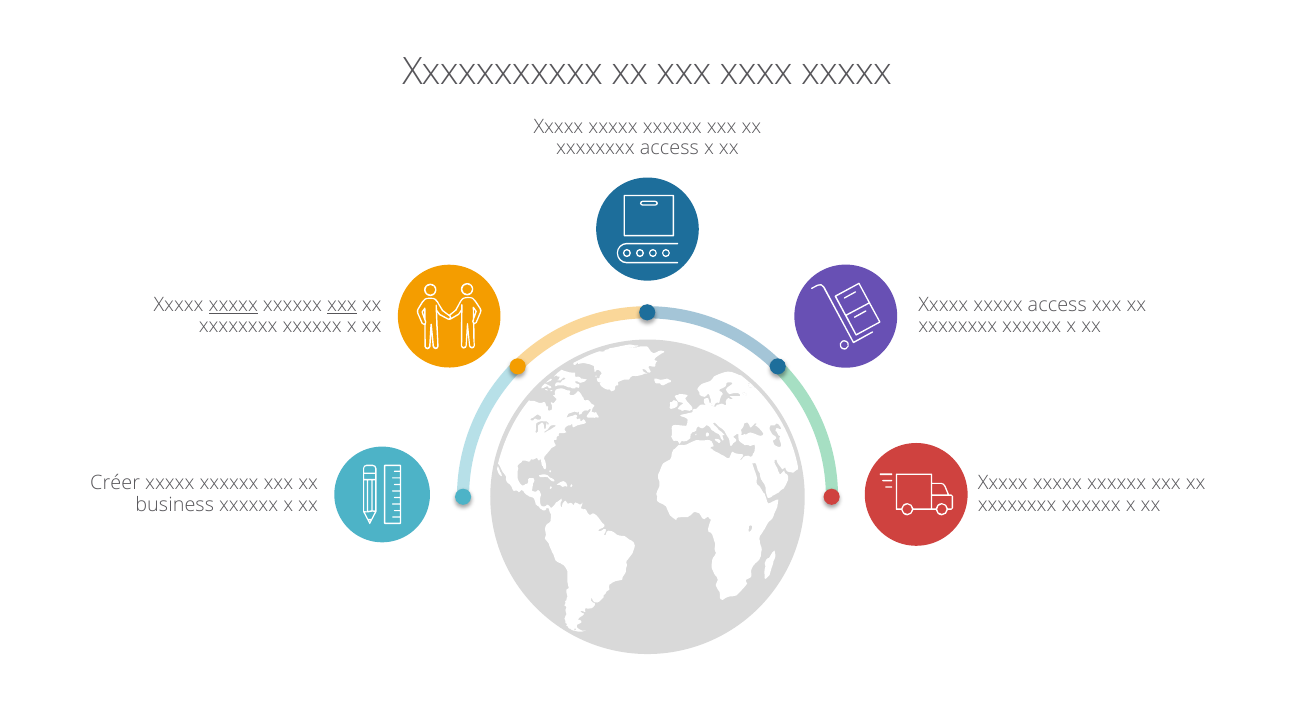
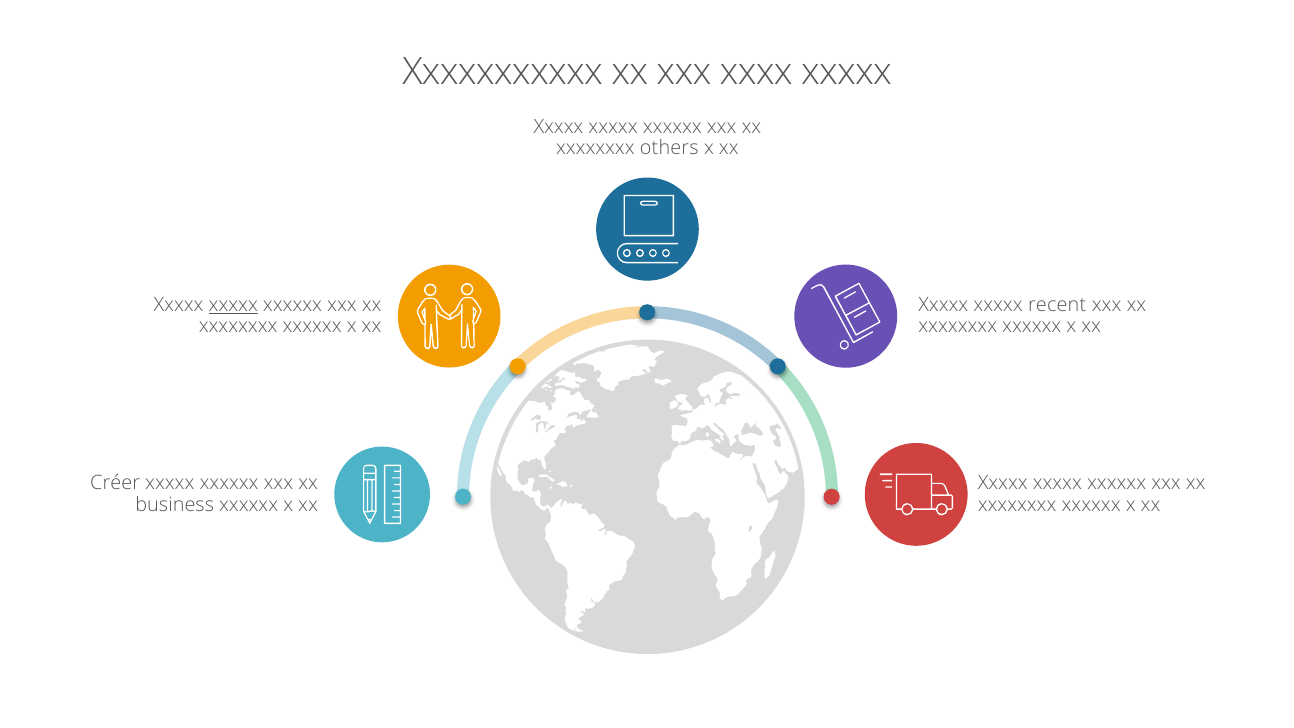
xxxxxxxx access: access -> others (669, 148)
xxx underline: present -> none (342, 305)
xxxxx access: access -> recent (1057, 305)
